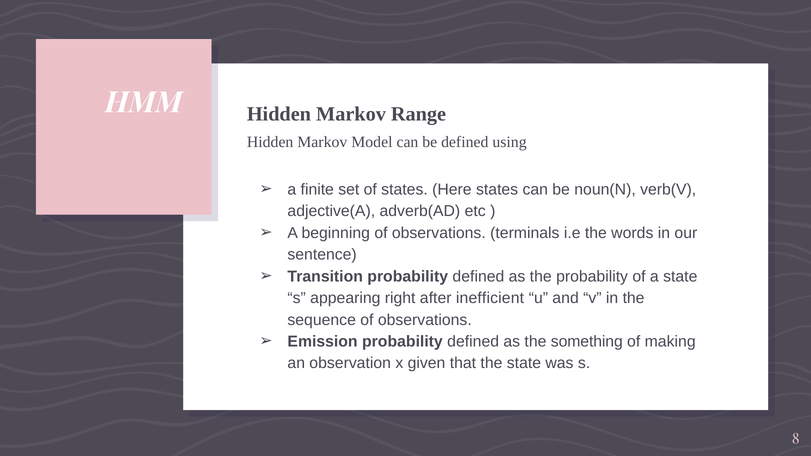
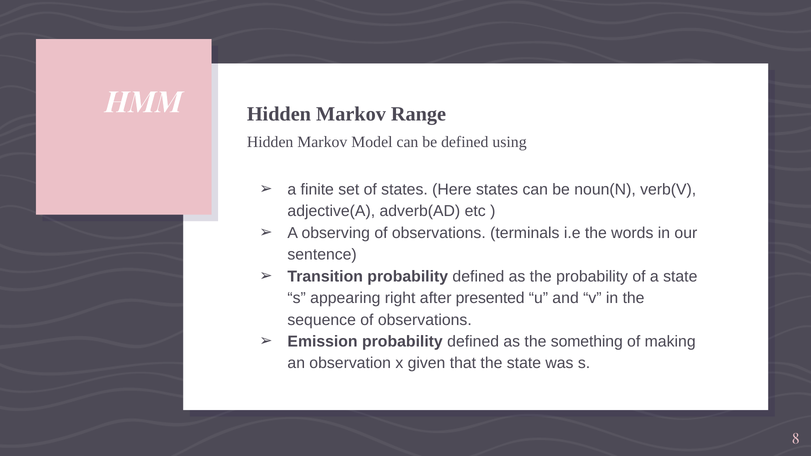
beginning: beginning -> observing (336, 233)
inefficient: inefficient -> presented (490, 298)
